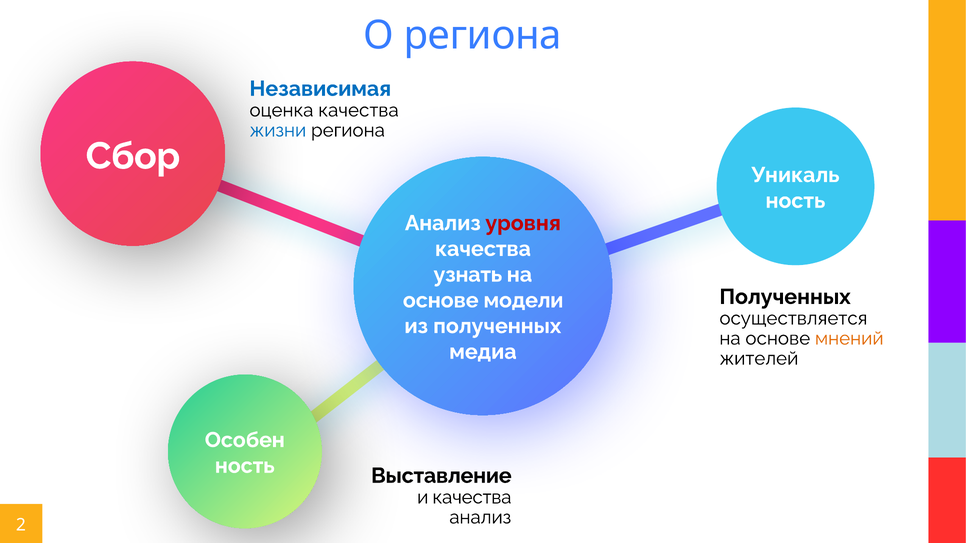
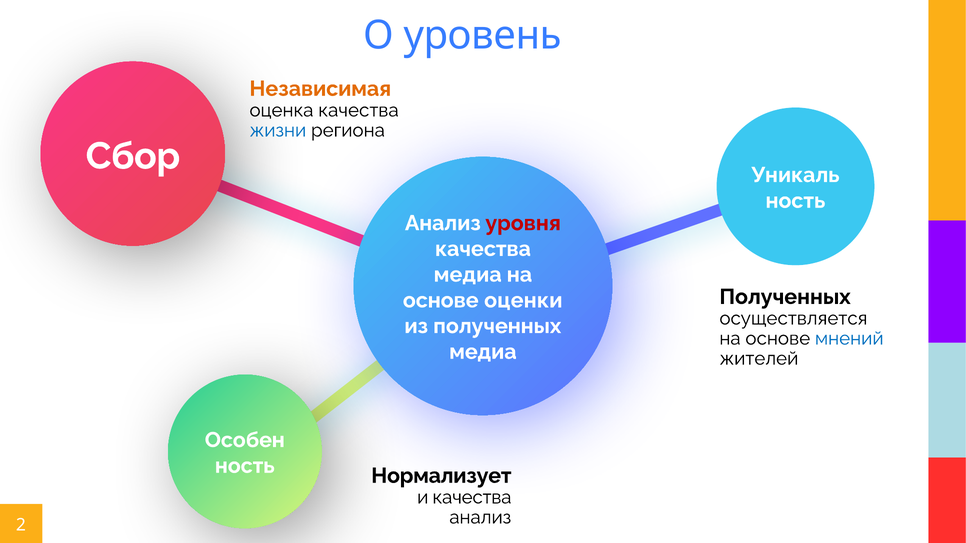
О региона: региона -> уровень (483, 36)
Независимая colour: blue -> orange (320, 89)
узнать: узнать -> медиа (468, 275)
модели: модели -> оценки (523, 301)
мнений colour: orange -> blue (849, 339)
Выставление: Выставление -> Нормализует (441, 476)
